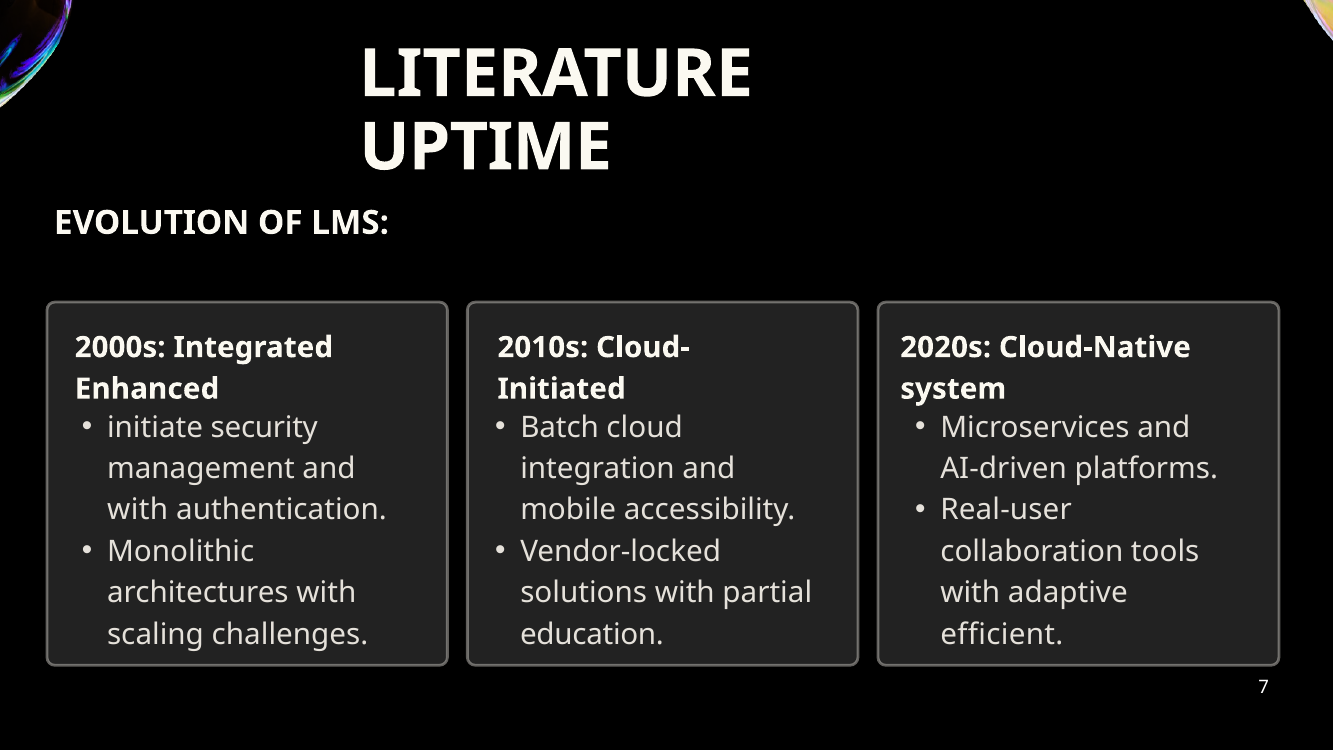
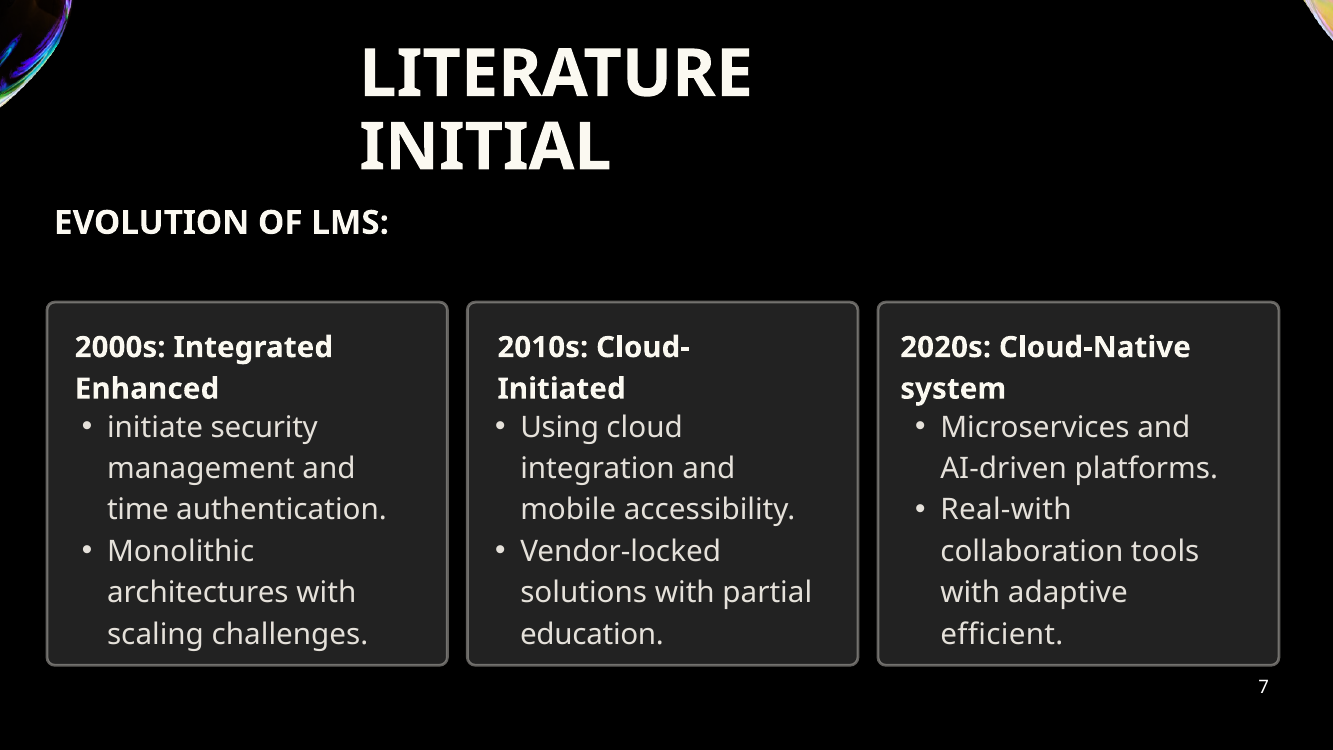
UPTIME: UPTIME -> INITIAL (485, 147)
Batch: Batch -> Using (560, 427)
Real-user: Real-user -> Real-with (1006, 510)
with: with -> time (138, 510)
